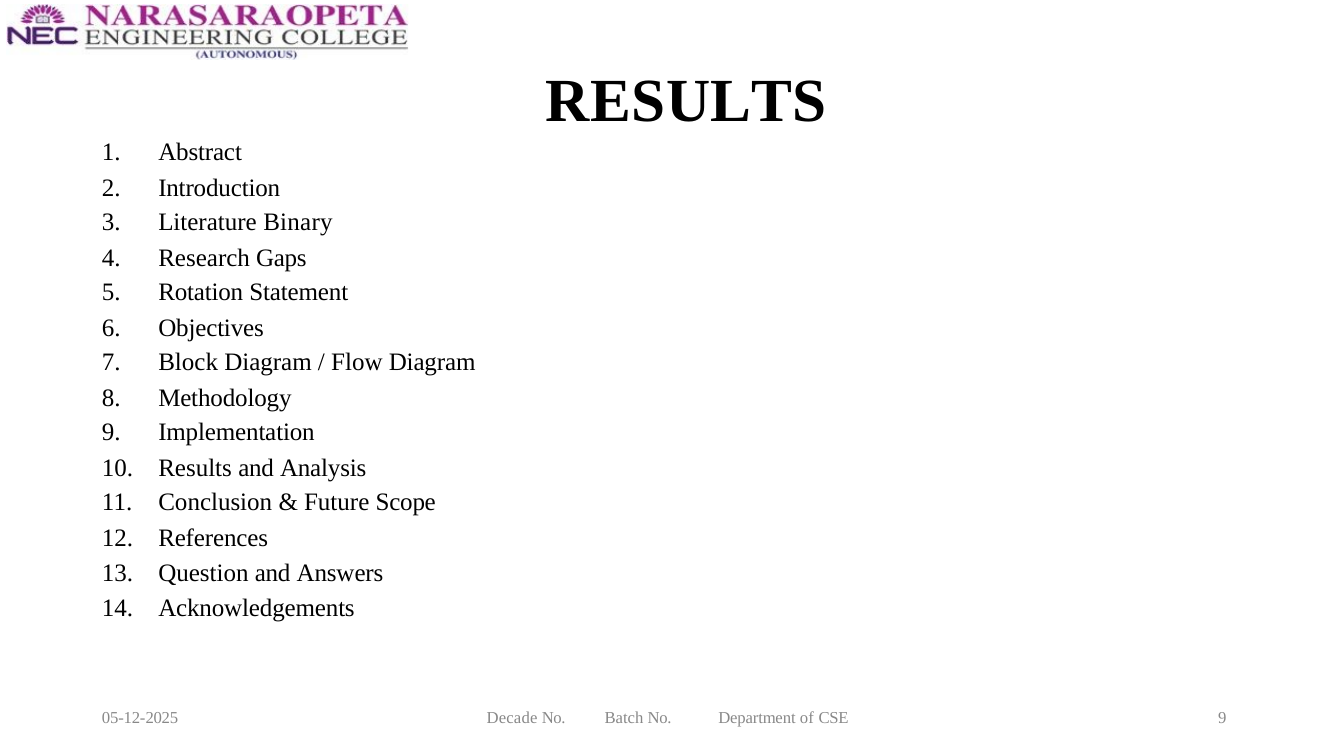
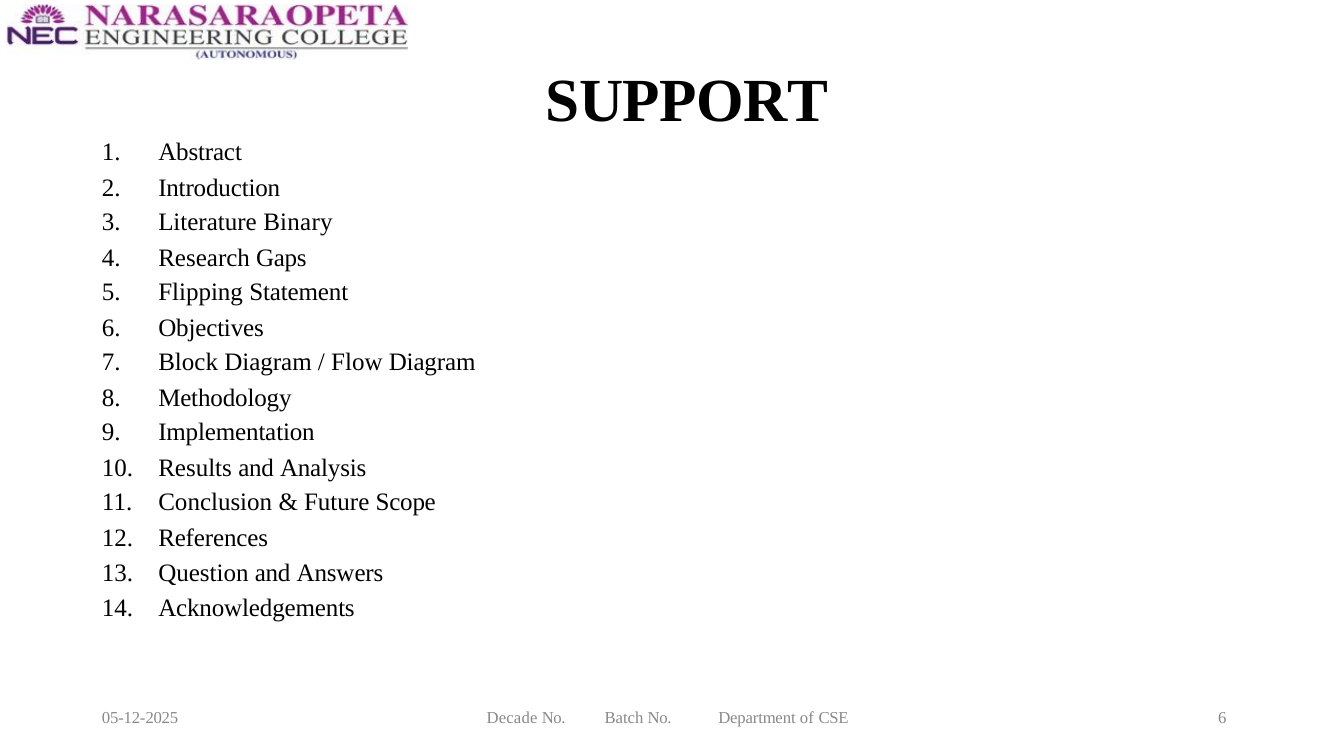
RESULTS: RESULTS -> SUPPORT (687, 101)
Rotation: Rotation -> Flipping (201, 292)
CSE 9: 9 -> 6 (1222, 718)
